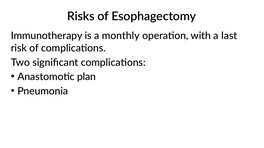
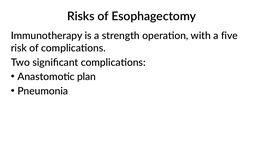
monthly: monthly -> strength (121, 36)
last: last -> five (229, 36)
